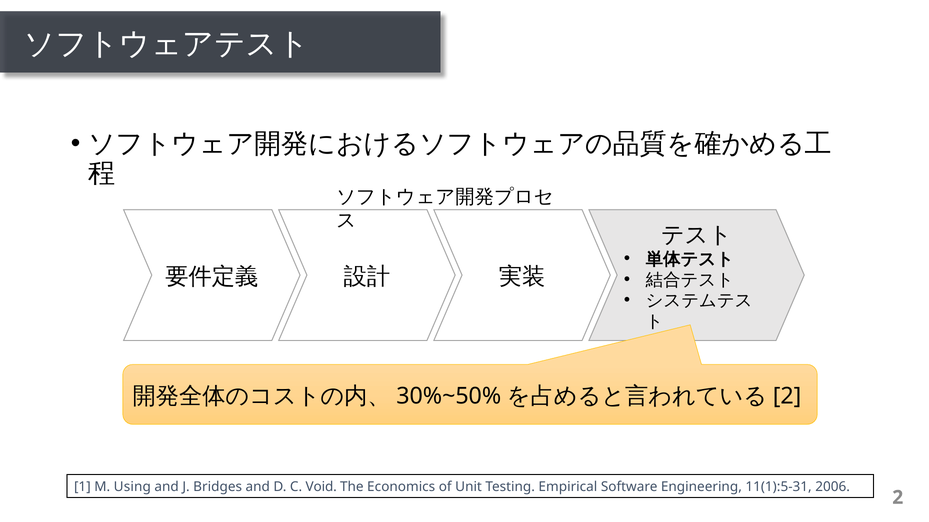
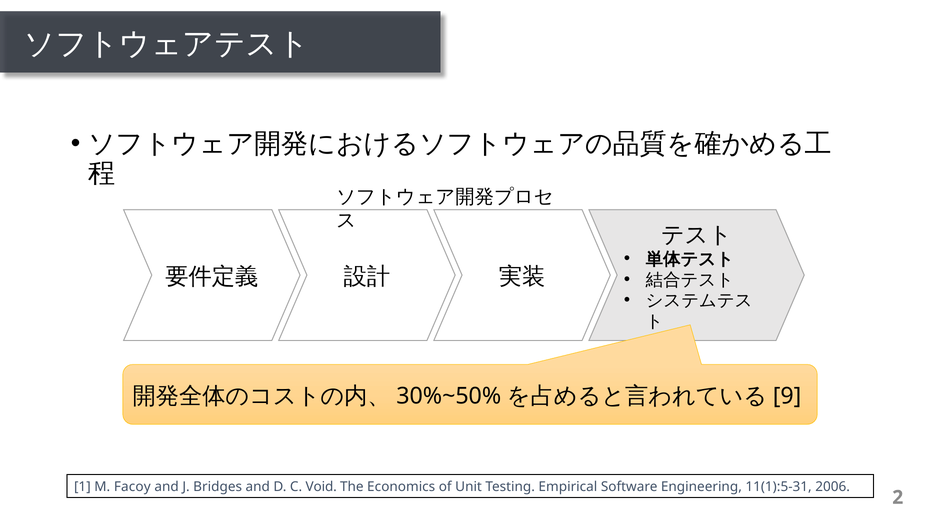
2: 2 -> 9 (787, 396)
Using: Using -> Facoy (132, 487)
